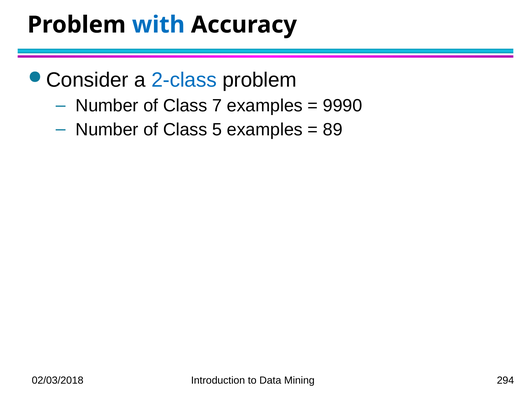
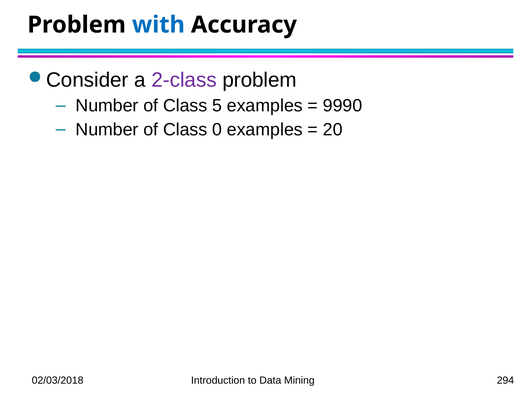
2-class colour: blue -> purple (184, 80)
7: 7 -> 5 (217, 105)
5: 5 -> 0 (217, 129)
89: 89 -> 20 (333, 129)
